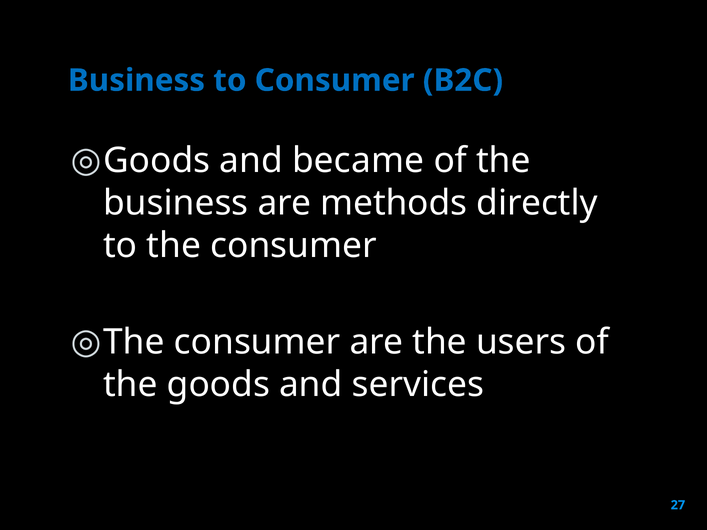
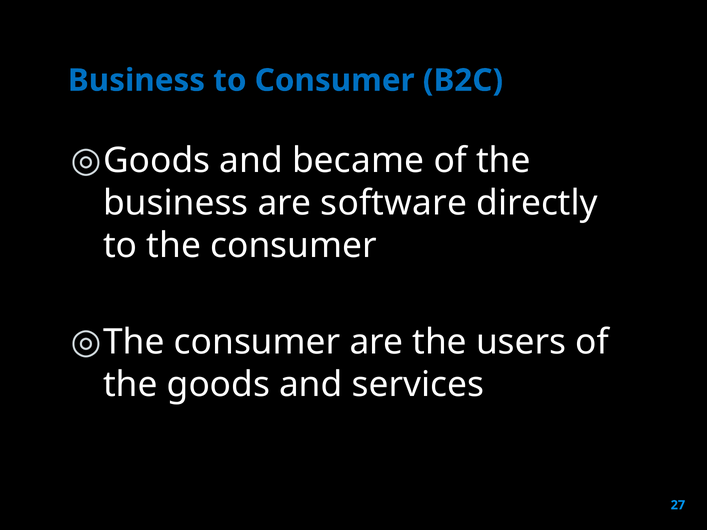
methods: methods -> software (394, 203)
